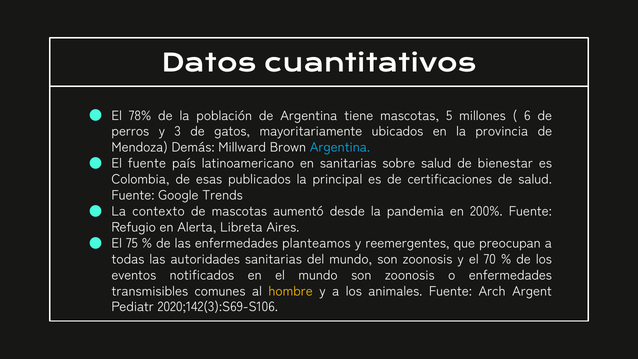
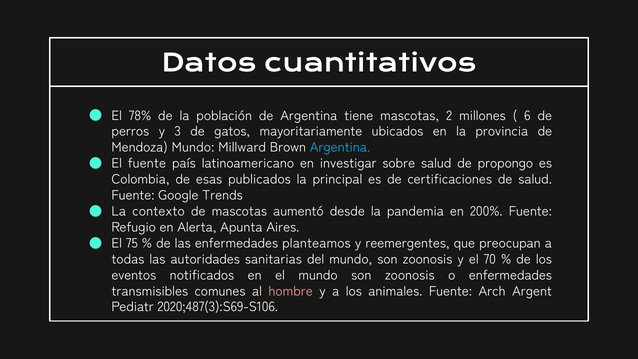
5: 5 -> 2 (449, 116)
Mendoza Demás: Demás -> Mundo (193, 148)
en sanitarias: sanitarias -> investigar (348, 163)
bienestar: bienestar -> propongo (505, 163)
Libreta: Libreta -> Apunta (241, 227)
hombre colour: yellow -> pink (291, 291)
2020;142(3):S69-S106: 2020;142(3):S69-S106 -> 2020;487(3):S69-S106 (218, 307)
